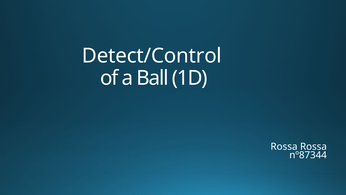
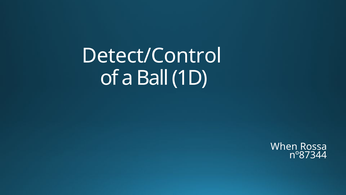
Rossa: Rossa -> When (284, 146)
